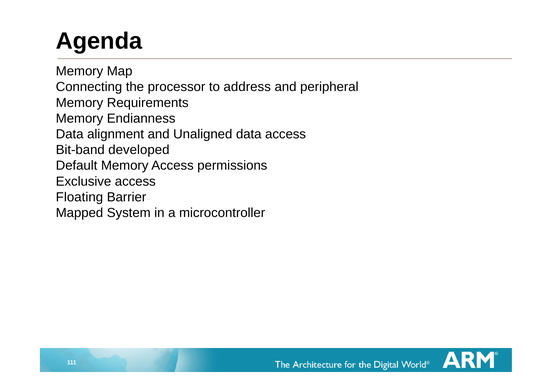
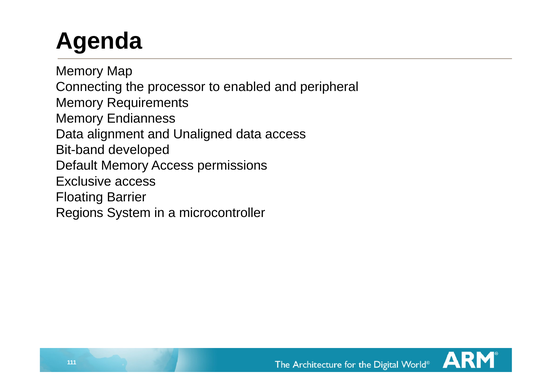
address: address -> enabled (247, 87)
Mapped: Mapped -> Regions (80, 213)
